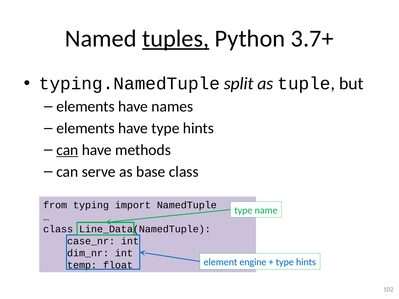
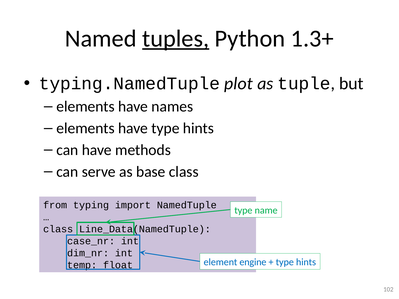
3.7+: 3.7+ -> 1.3+ (312, 39)
split: split -> plot (239, 84)
can underline: present -> none (67, 150)
